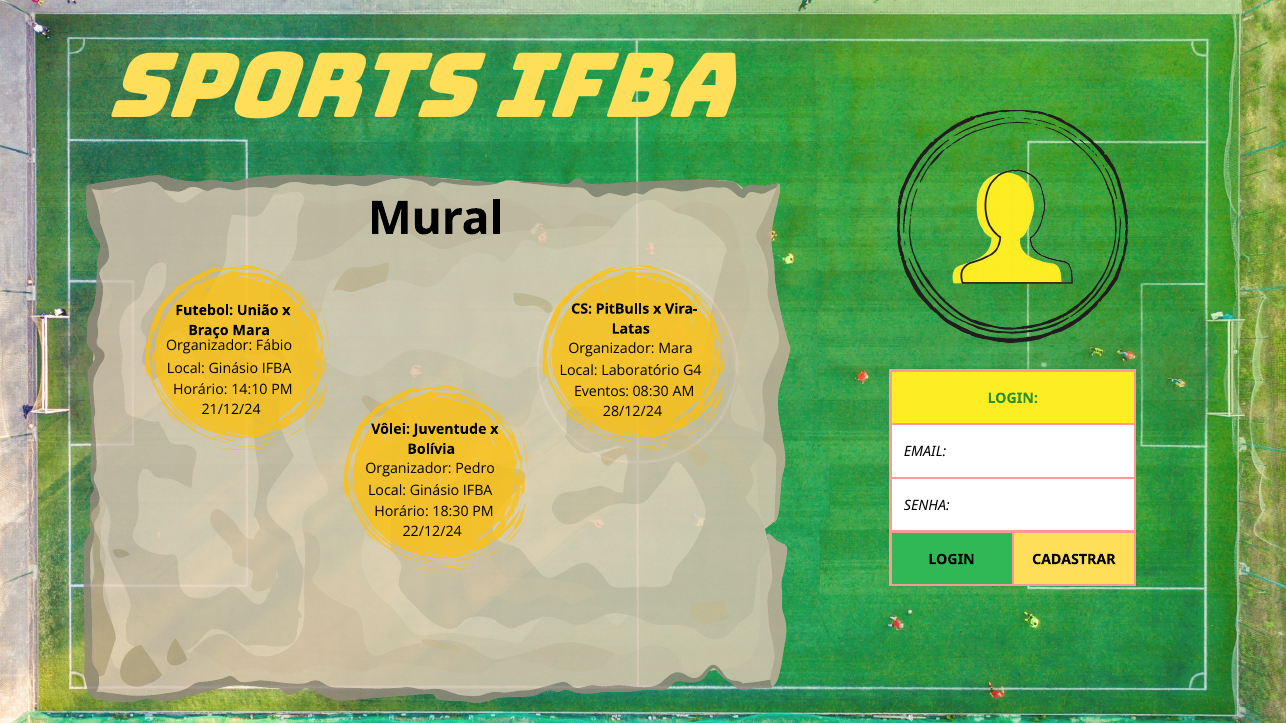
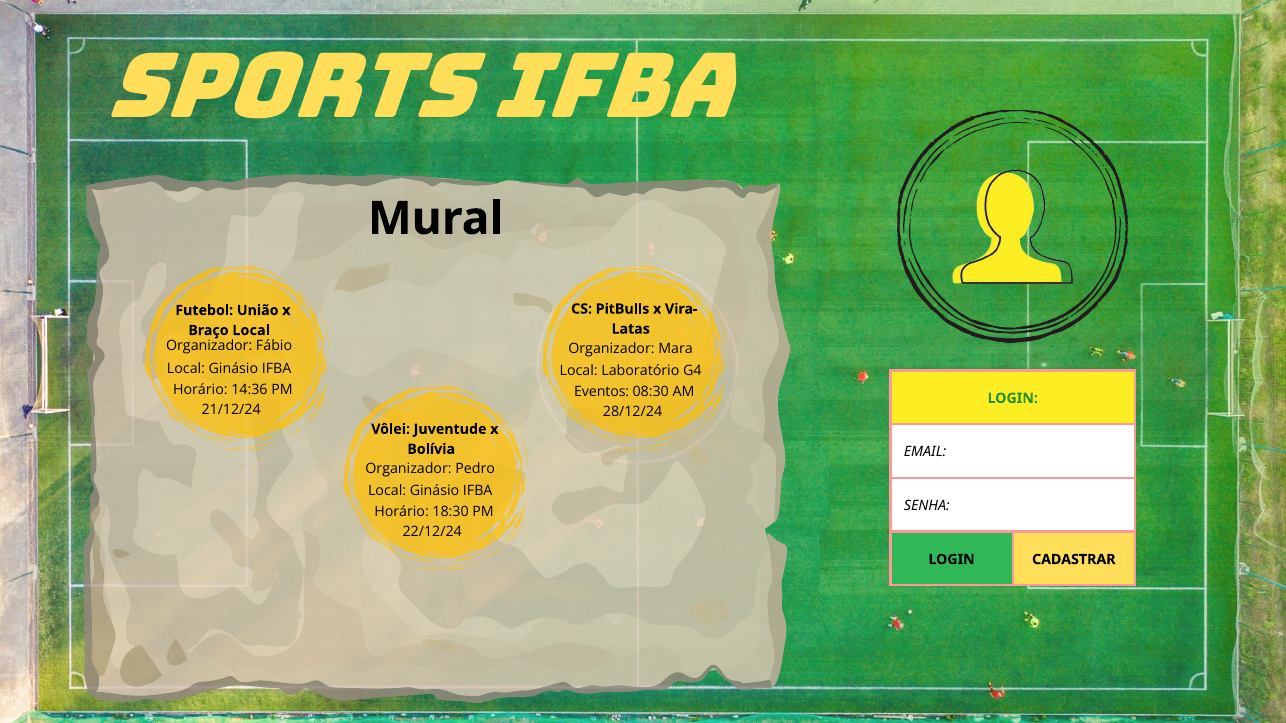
Braço Mara: Mara -> Local (251, 330)
14:10: 14:10 -> 14:36 (249, 390)
